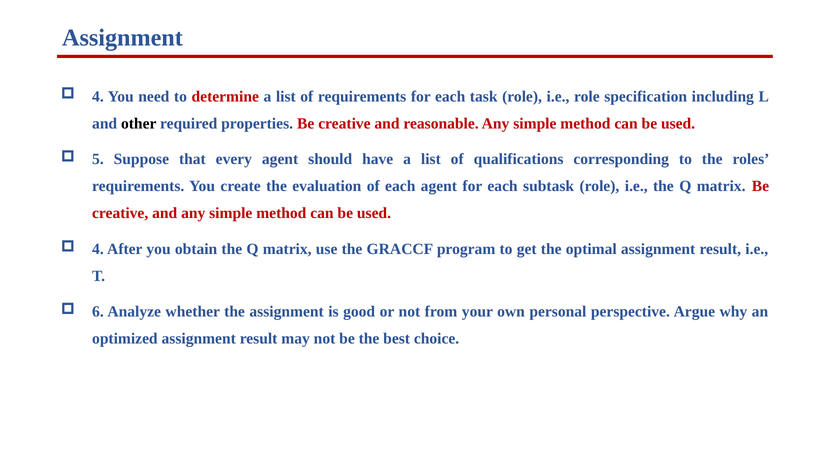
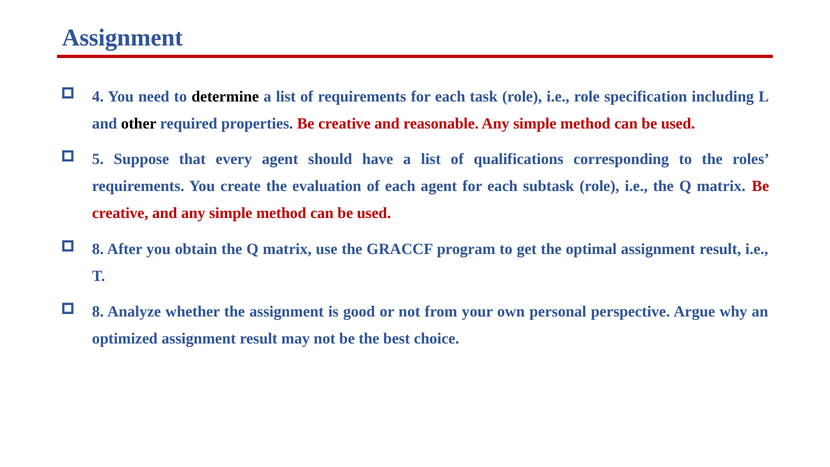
determine colour: red -> black (225, 96)
4: 4 -> 8 (98, 249)
6: 6 -> 8 (98, 312)
